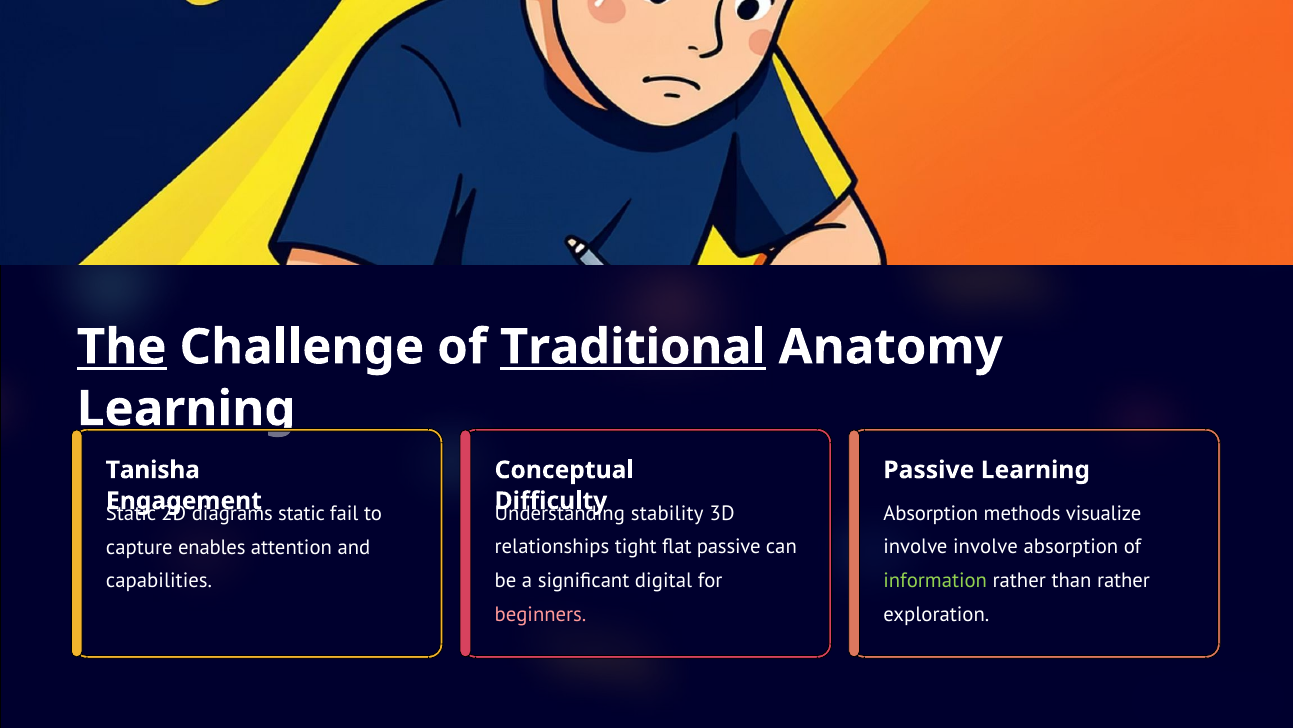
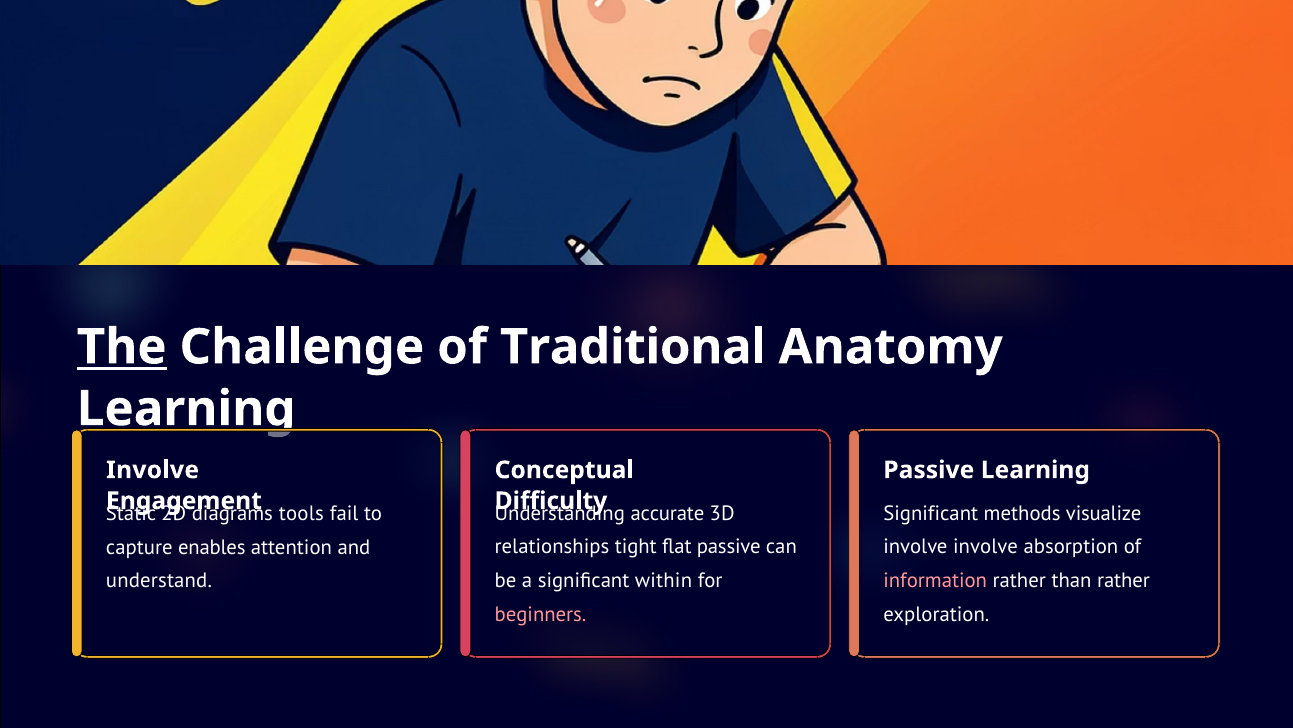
Traditional underline: present -> none (633, 347)
Tanisha: Tanisha -> Involve (153, 470)
static: static -> tools (301, 513)
stability: stability -> accurate (667, 513)
Absorption: Absorption -> Significant (931, 513)
capabilities: capabilities -> understand (159, 580)
digital: digital -> within (664, 580)
information colour: light green -> pink (935, 580)
